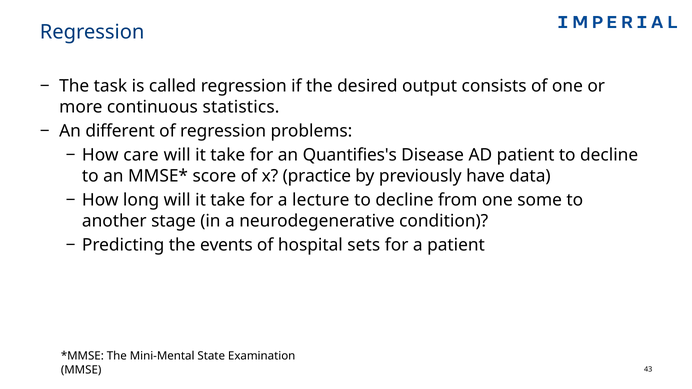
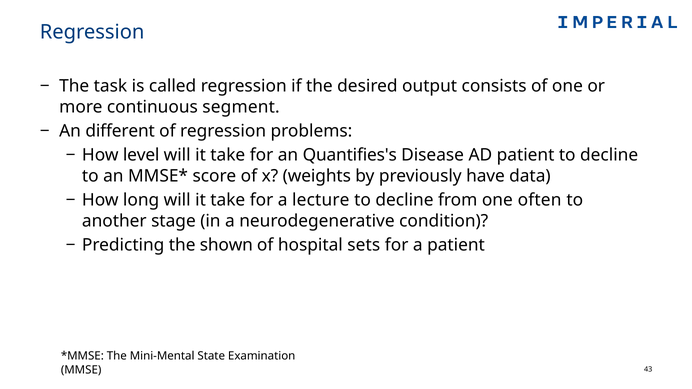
statistics: statistics -> segment (241, 107)
care: care -> level (141, 155)
practice: practice -> weights (317, 176)
some: some -> often (540, 200)
events: events -> shown (226, 245)
